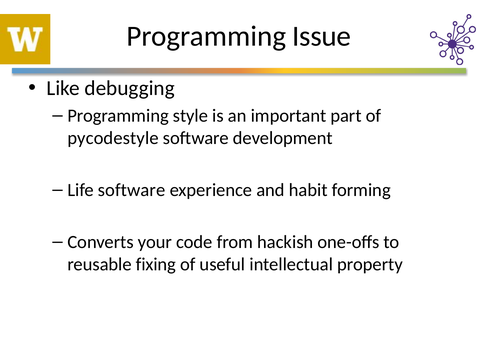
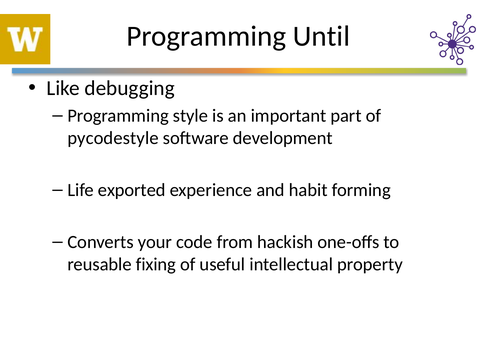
Issue: Issue -> Until (321, 36)
Life software: software -> exported (132, 190)
